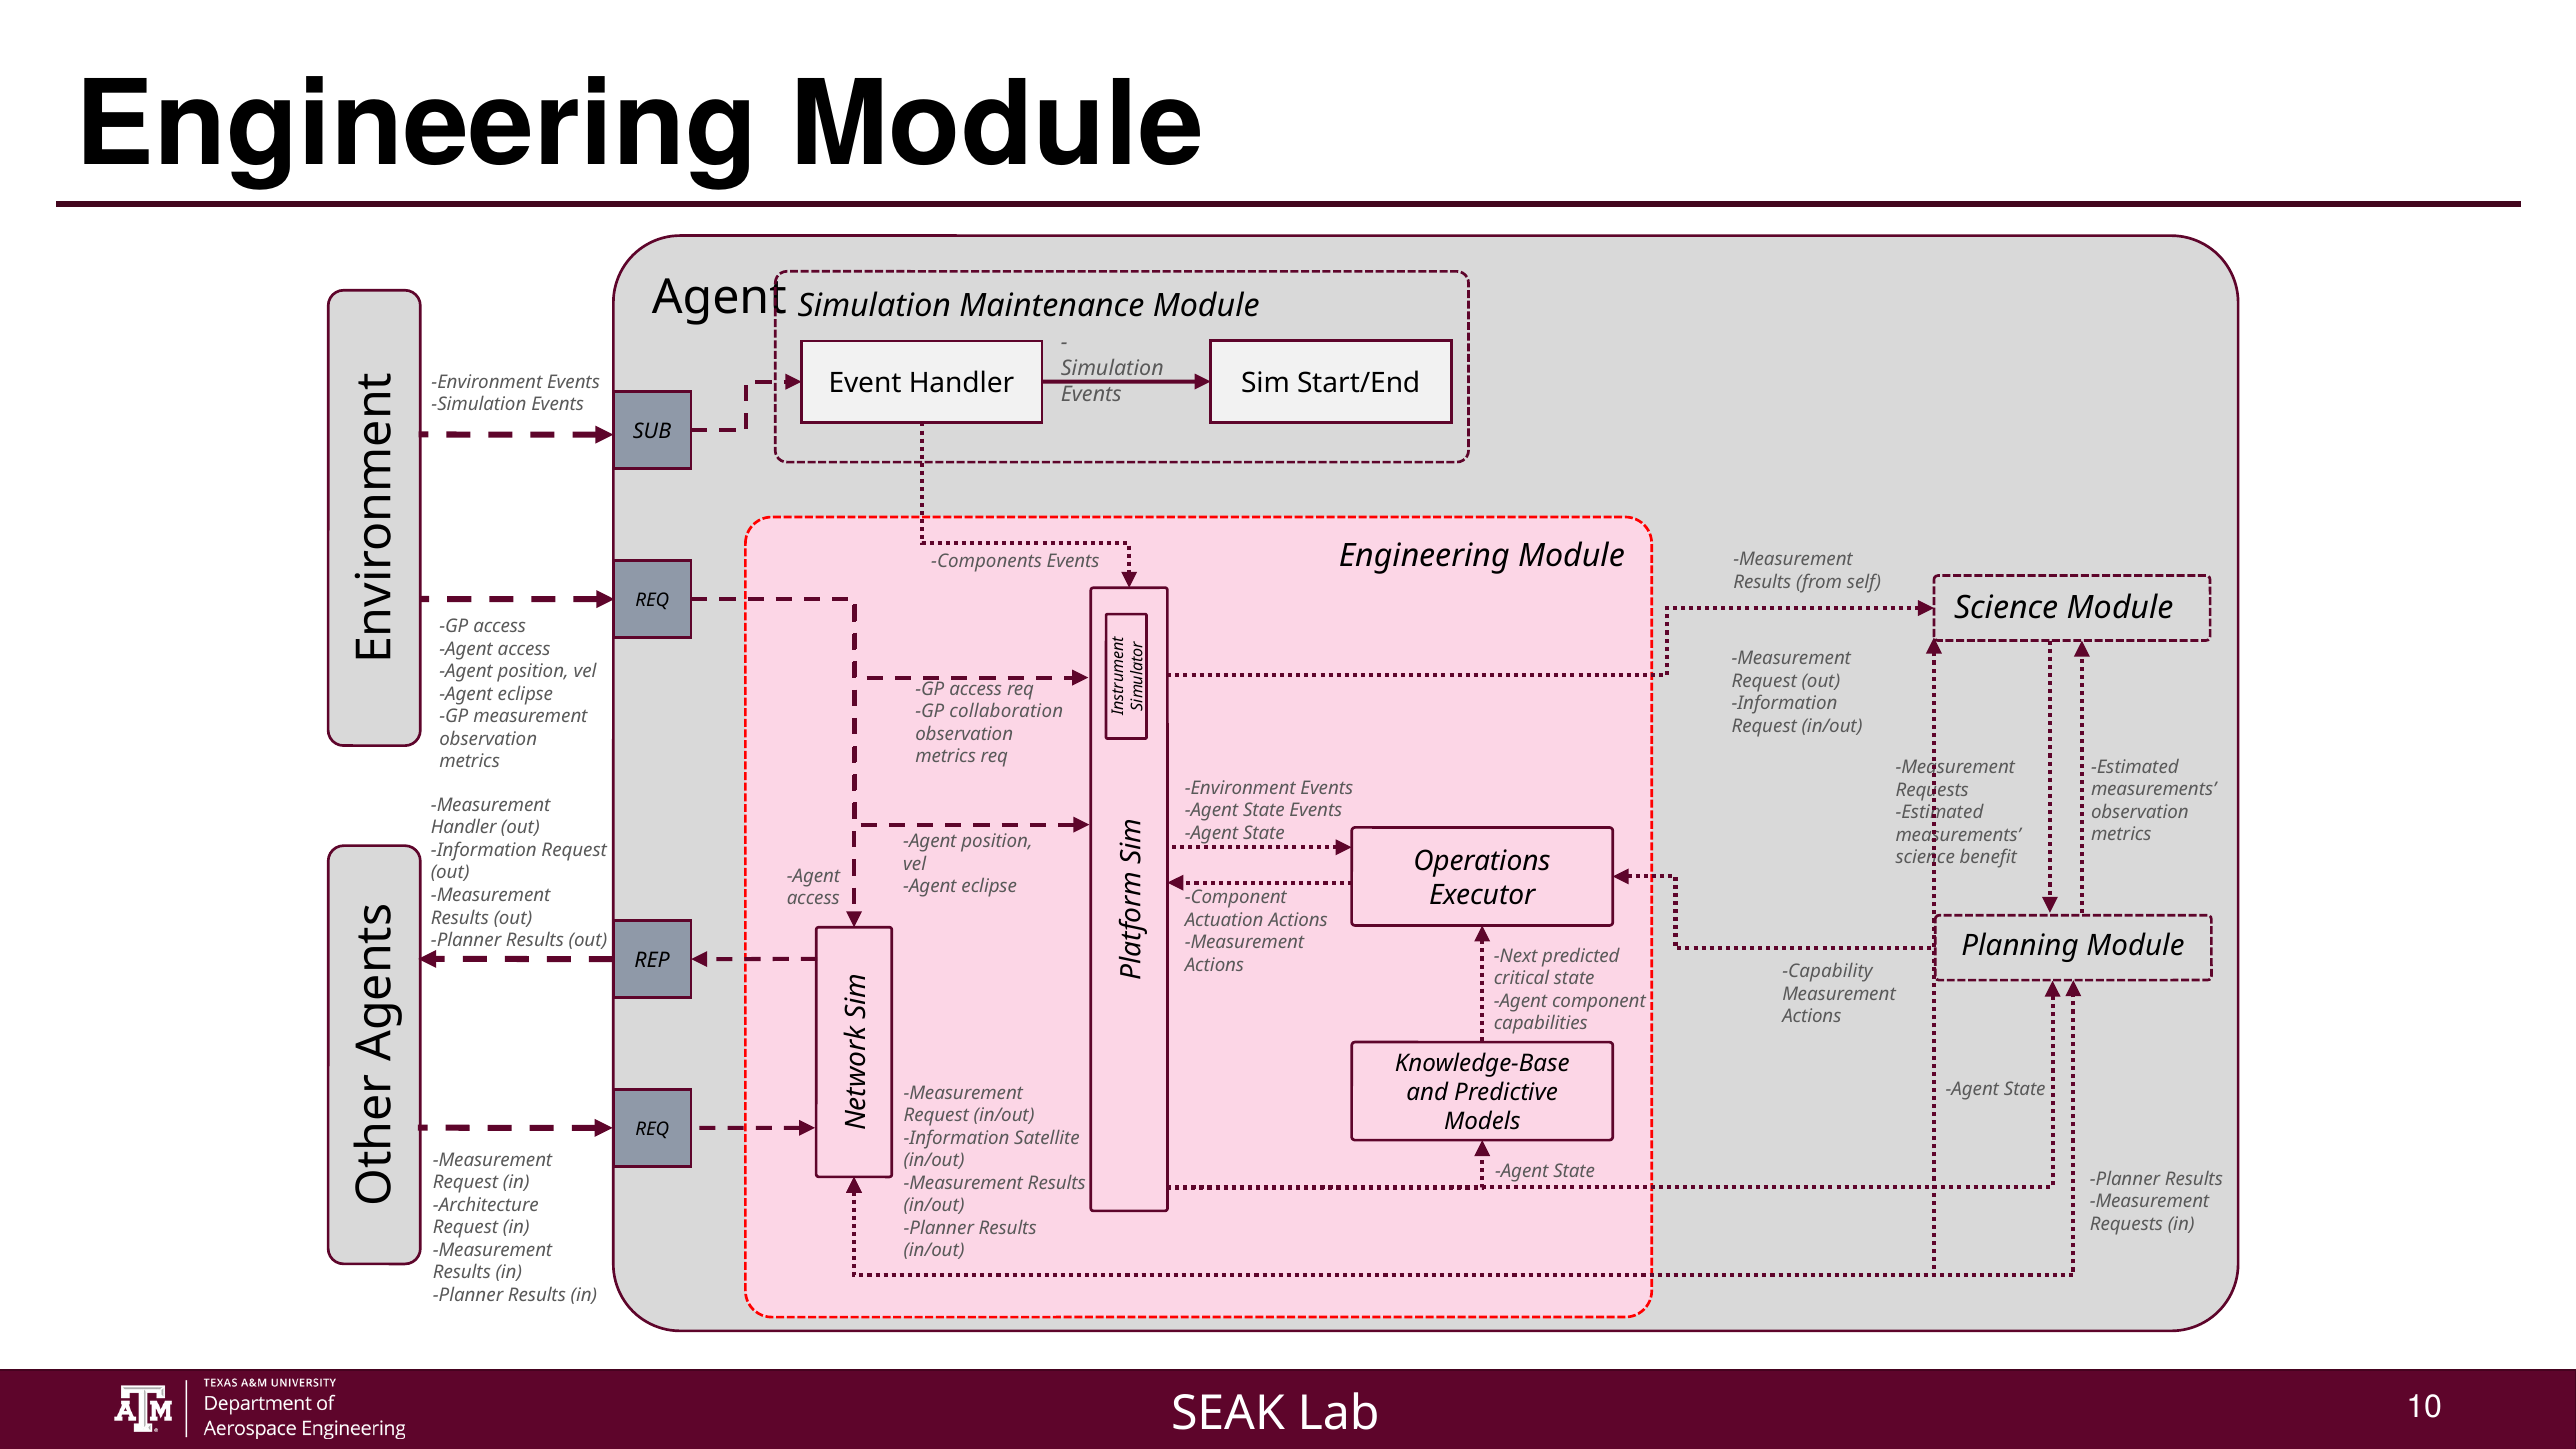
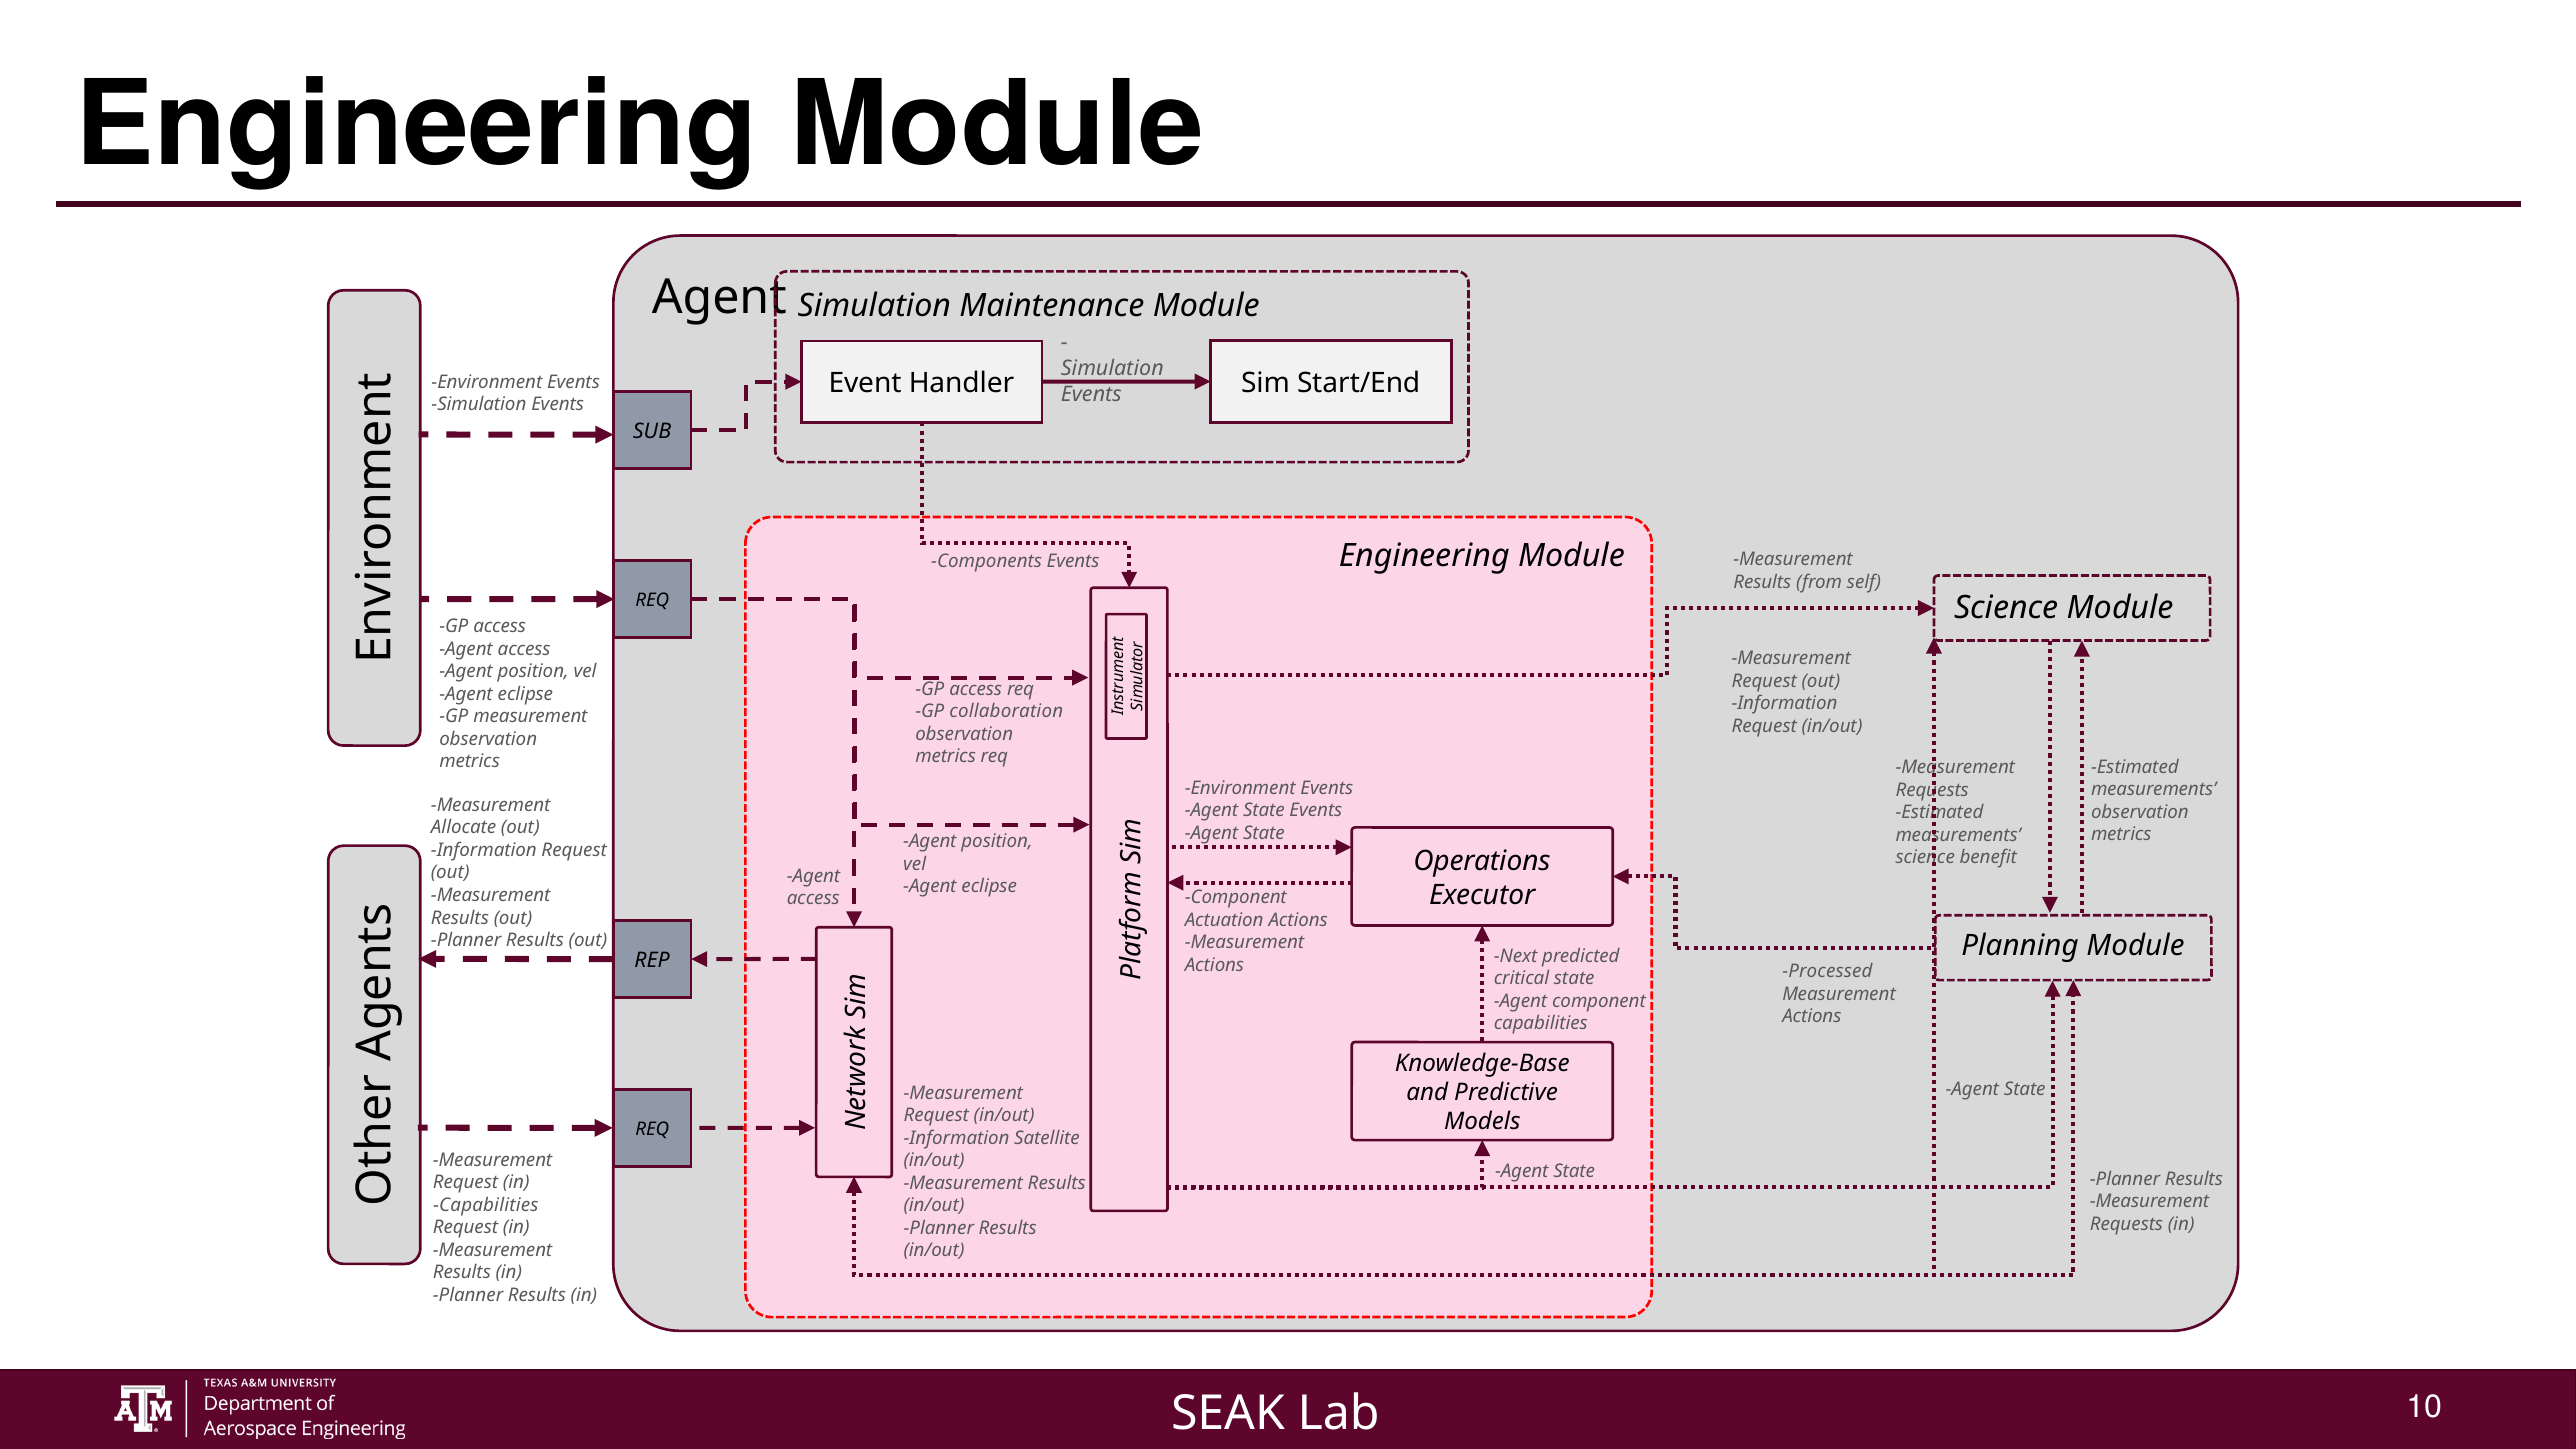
Handler: Handler -> Allocate (464, 828)
Capability: Capability -> Processed (1827, 972)
Architecture: Architecture -> Capabilities (486, 1205)
